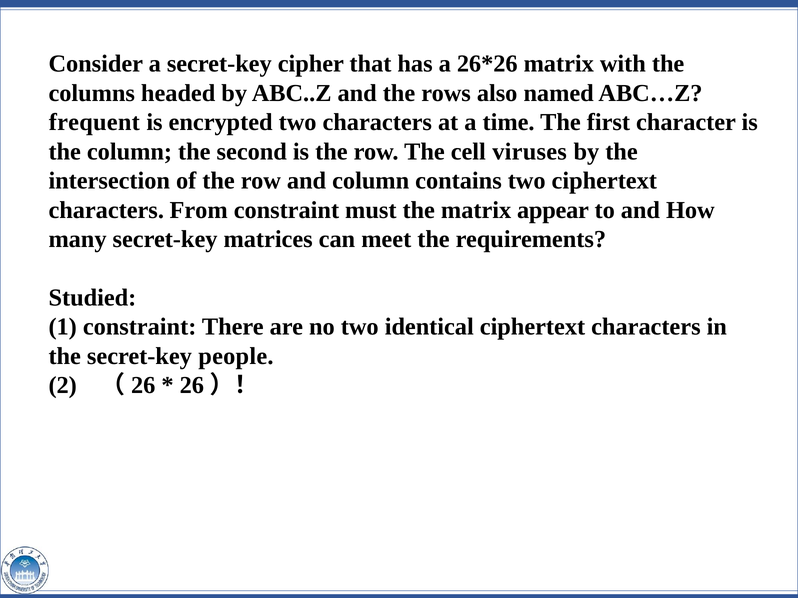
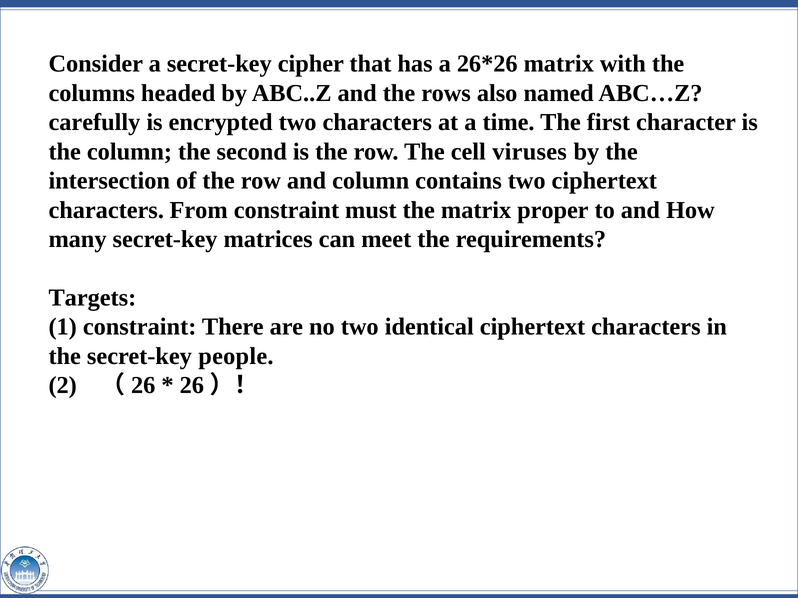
frequent: frequent -> carefully (94, 122)
appear: appear -> proper (553, 210)
Studied: Studied -> Targets (92, 298)
